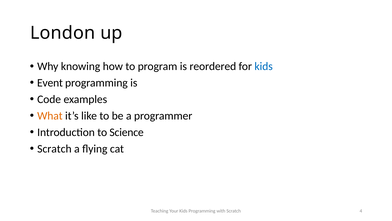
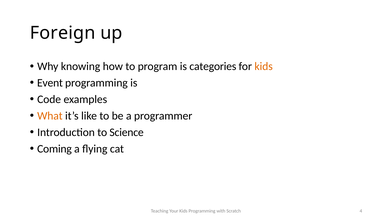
London: London -> Foreign (63, 33)
reordered: reordered -> categories (213, 66)
kids colour: blue -> orange (264, 66)
Scratch: Scratch -> Coming (54, 148)
